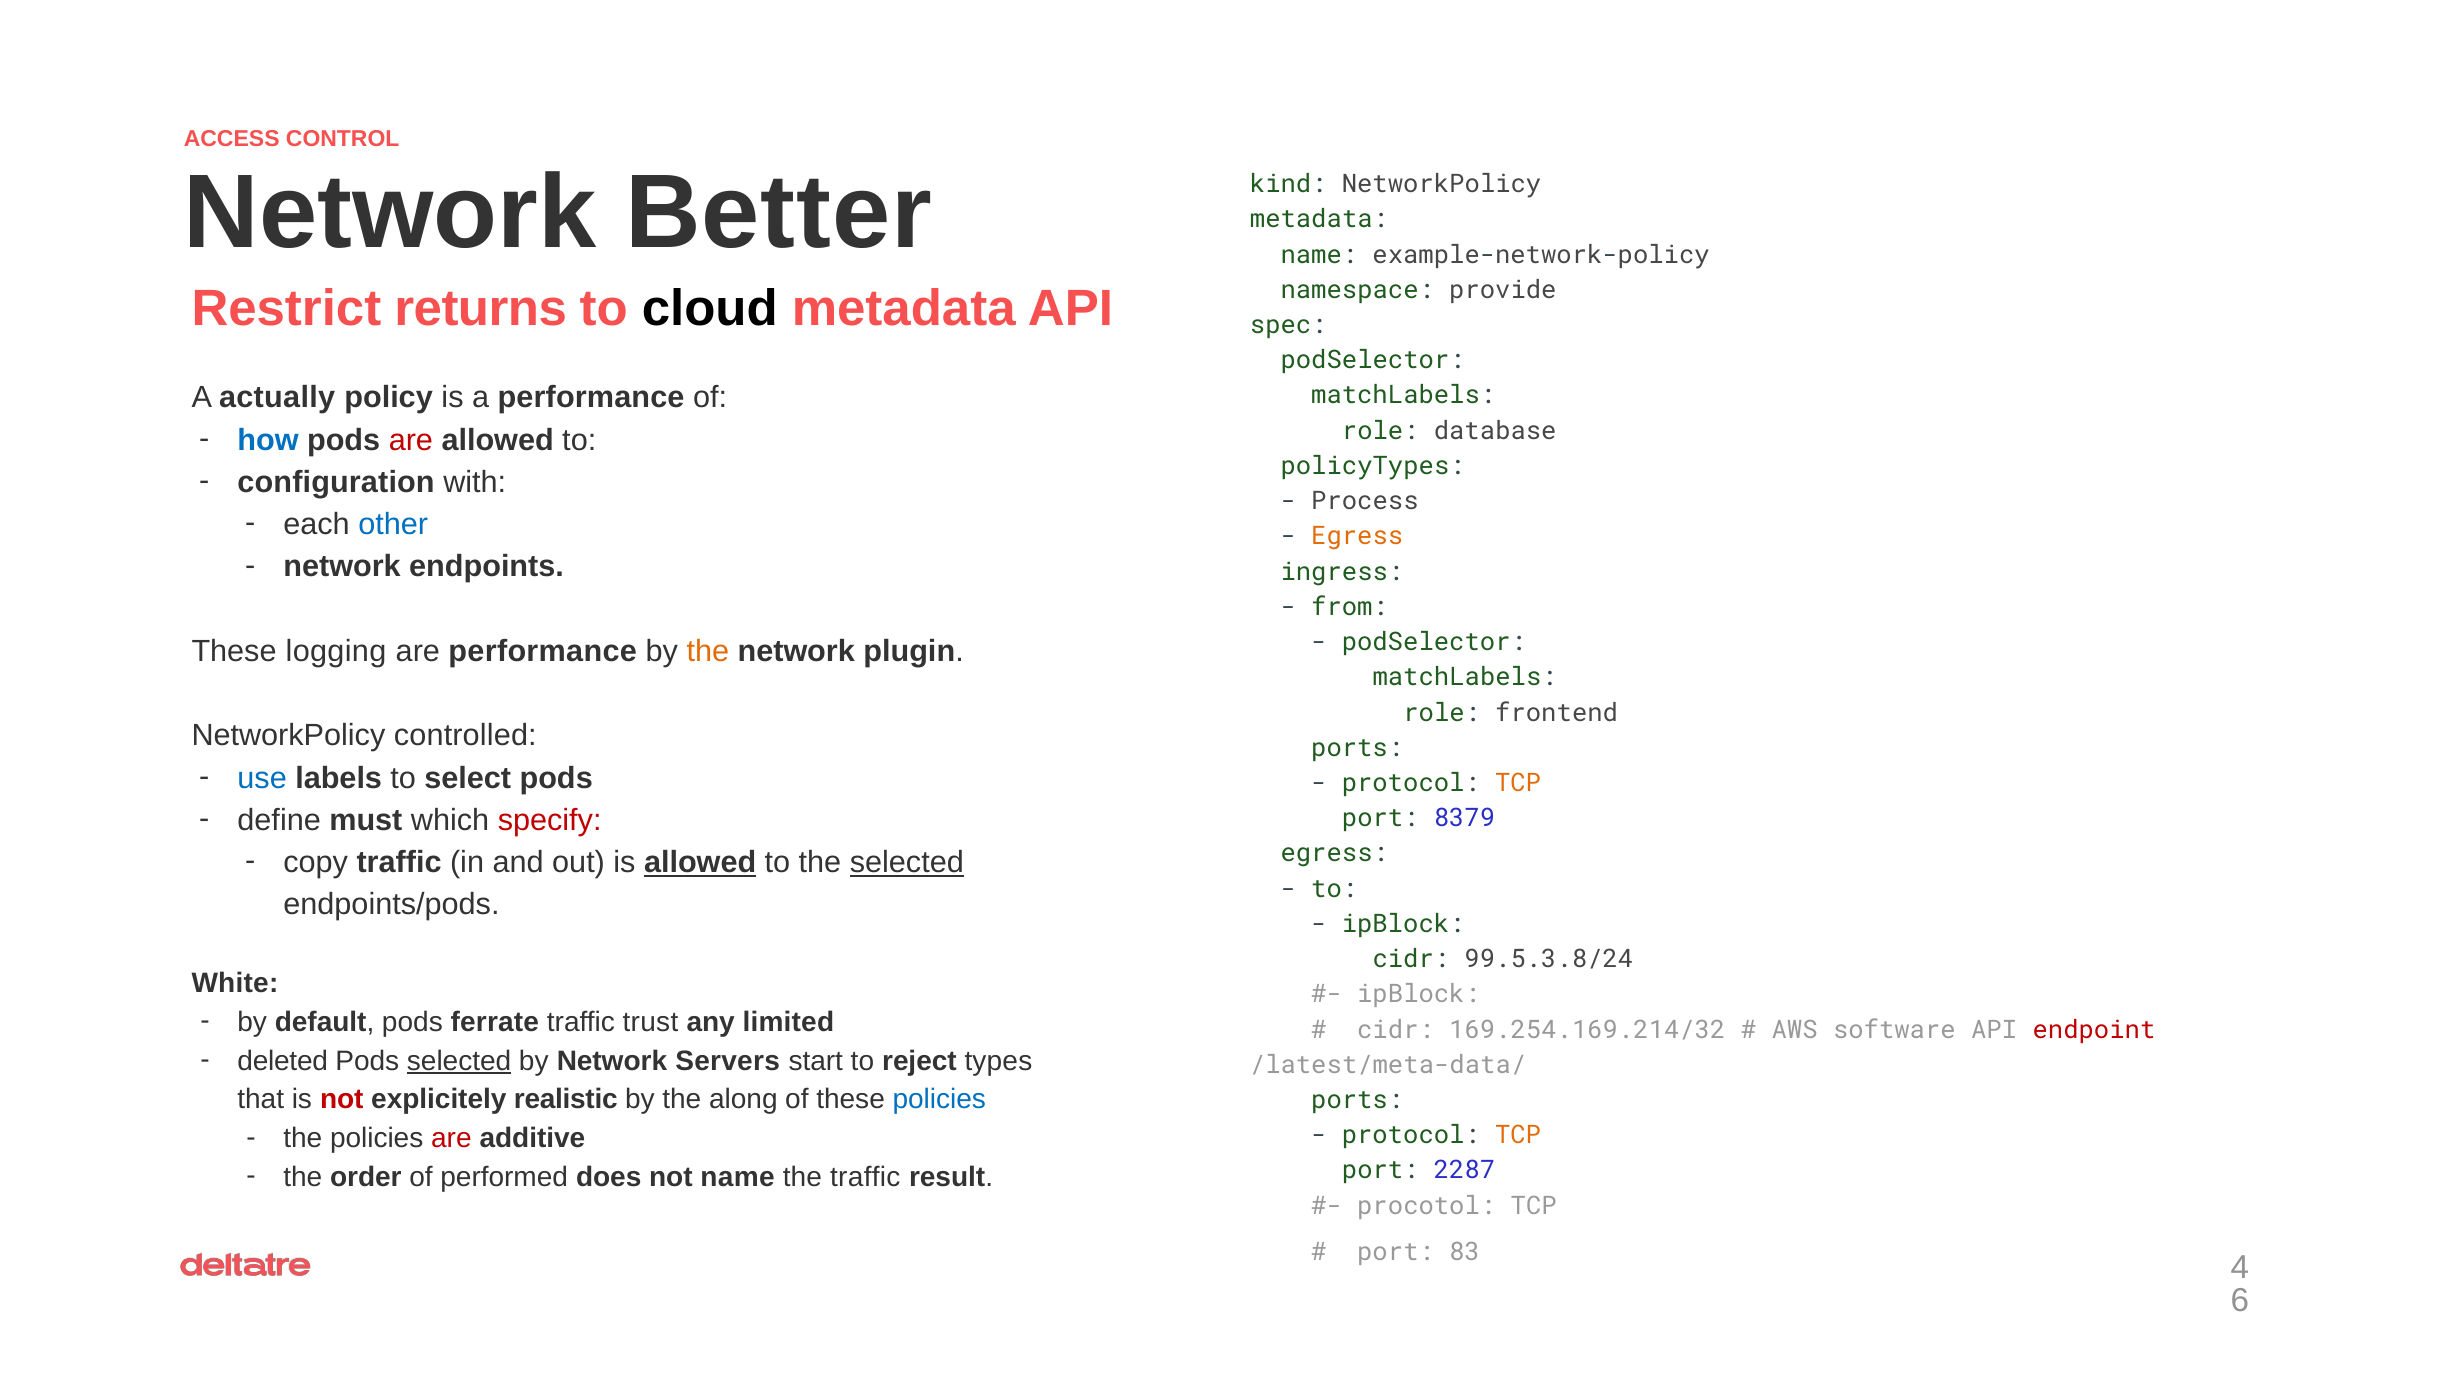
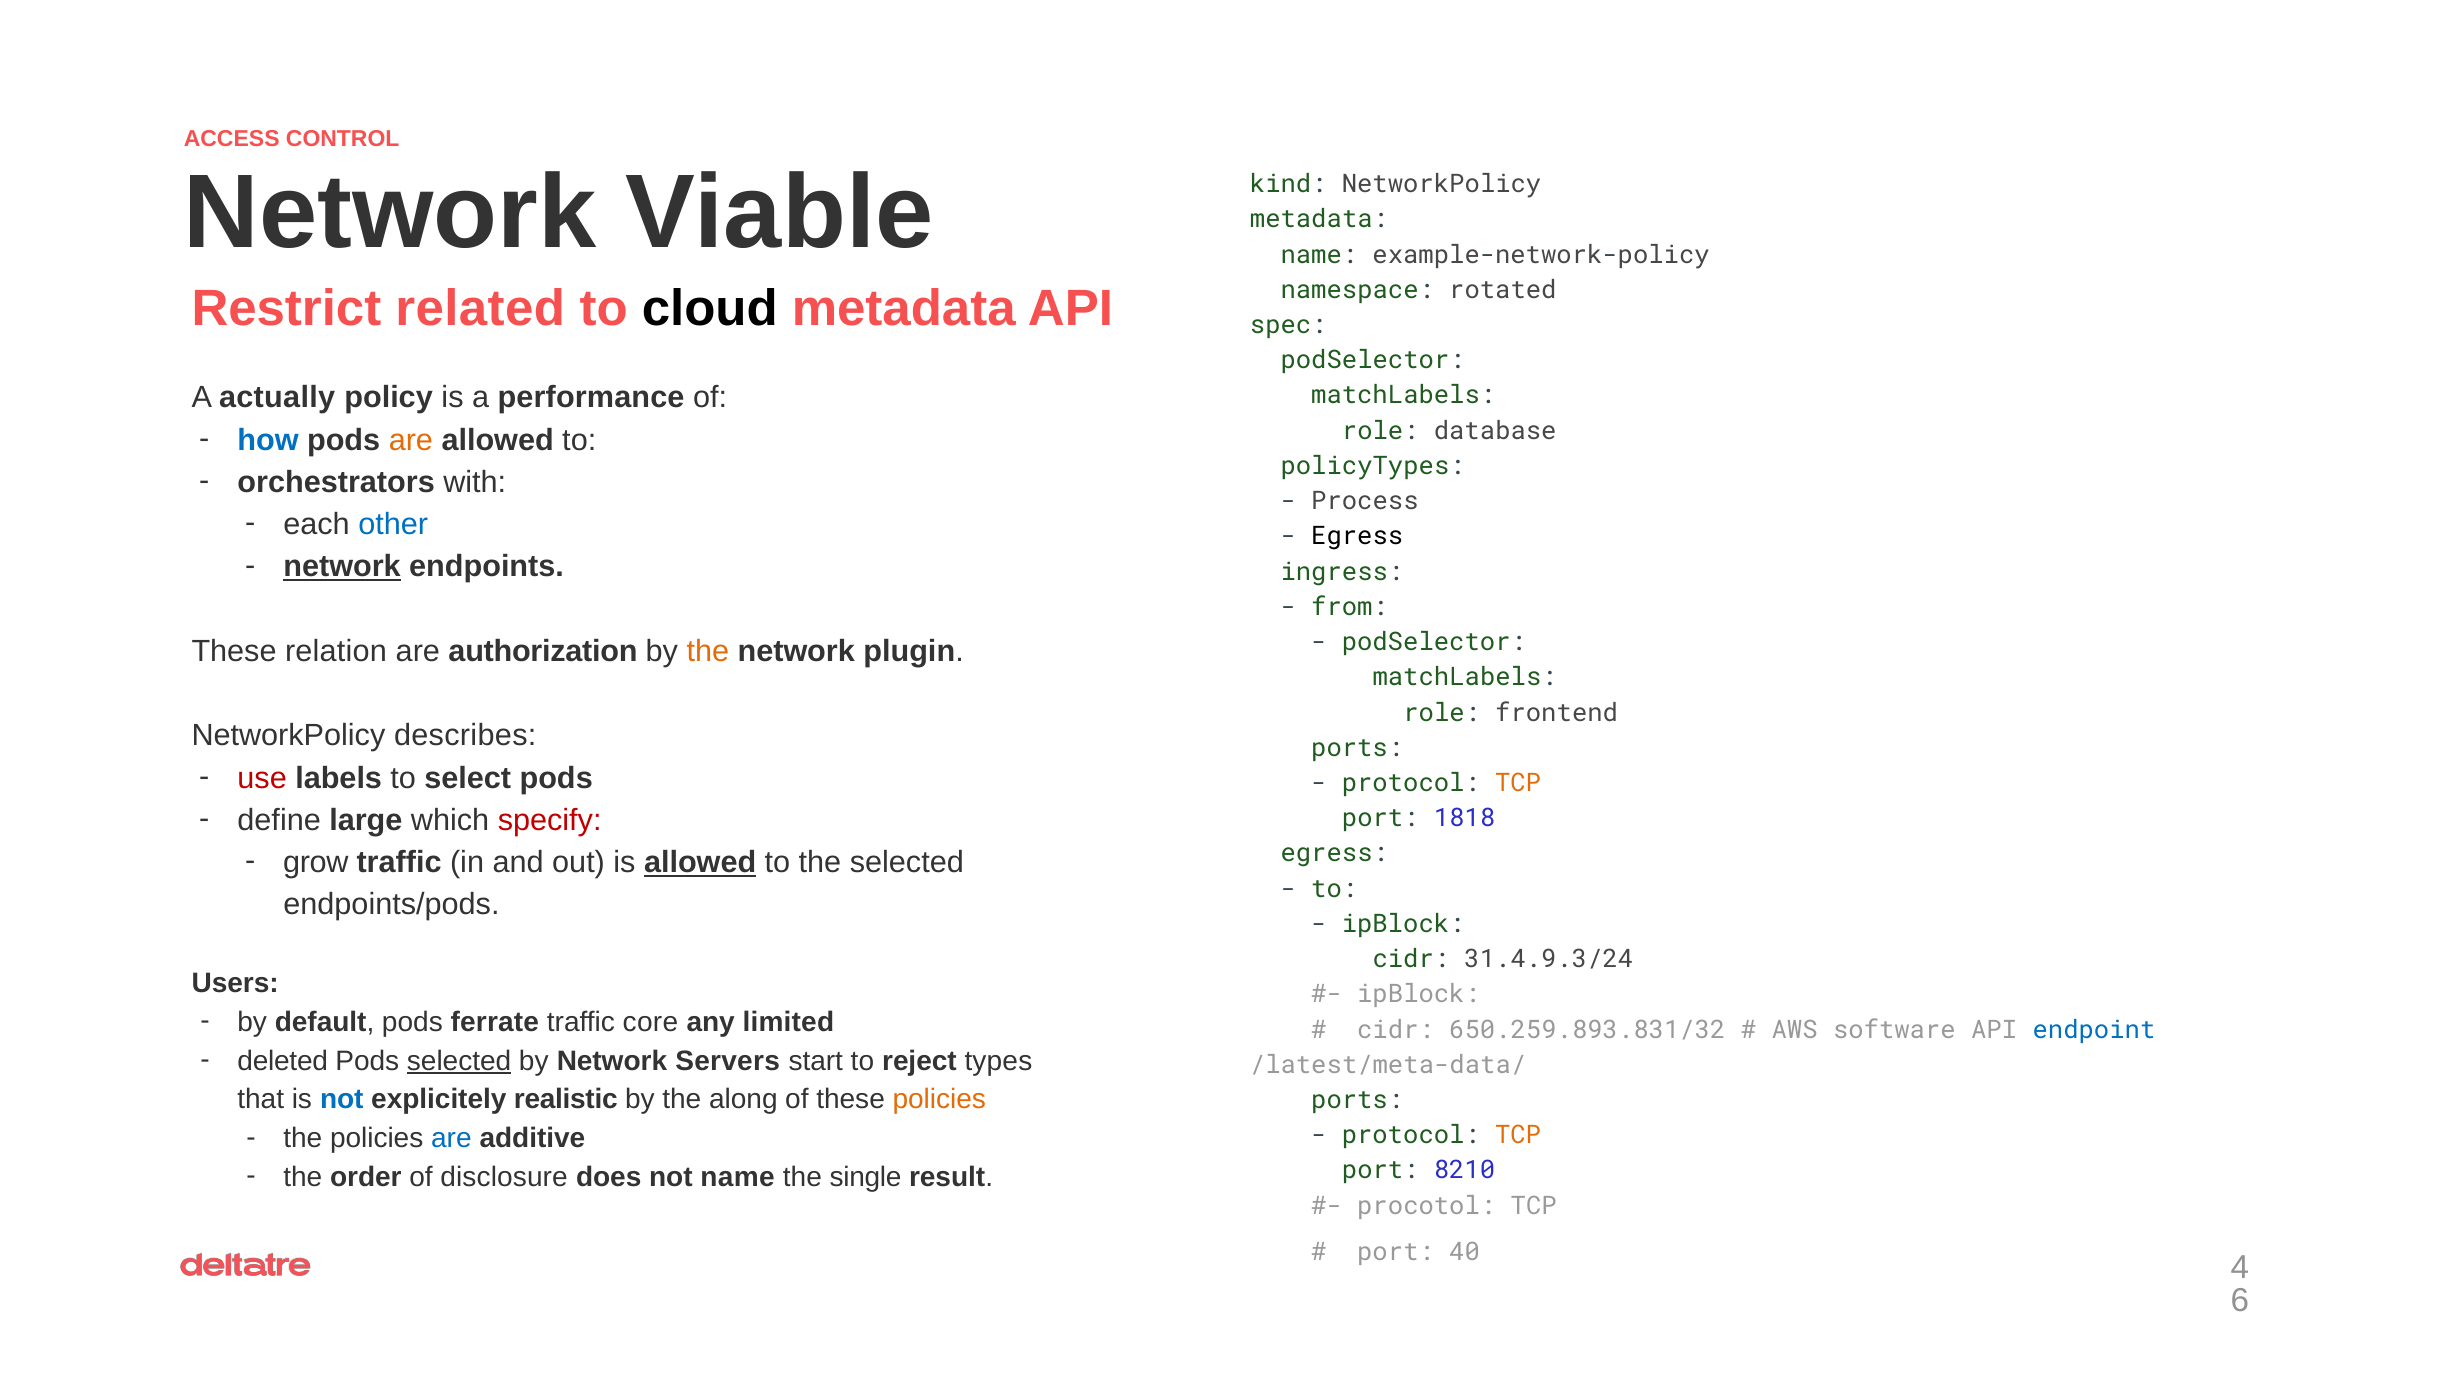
Better: Better -> Viable (779, 213)
provide: provide -> rotated (1503, 290)
returns: returns -> related (480, 308)
are colour: red -> orange (411, 440)
configuration: configuration -> orchestrators (336, 482)
Egress colour: orange -> black (1357, 536)
network underline: none -> present (342, 567)
logging: logging -> relation (336, 651)
are performance: performance -> authorization (543, 651)
controlled: controlled -> describes (465, 736)
use colour: blue -> red (262, 778)
must: must -> large (366, 820)
8379: 8379 -> 1818 (1464, 818)
copy: copy -> grow (316, 863)
selected underline: present -> none (907, 863)
99.5.3.8/24: 99.5.3.8/24 -> 31.4.9.3/24 (1549, 959)
White: White -> Users (235, 984)
trust: trust -> core (650, 1022)
169.254.169.214/32: 169.254.169.214/32 -> 650.259.893.831/32 (1587, 1030)
endpoint colour: red -> blue (2094, 1030)
not colour: red -> blue (342, 1100)
policies colour: blue -> orange (939, 1100)
are colour: red -> blue (451, 1138)
2287: 2287 -> 8210 (1464, 1171)
performed: performed -> disclosure (504, 1177)
the traffic: traffic -> single (866, 1177)
83: 83 -> 40 (1465, 1252)
